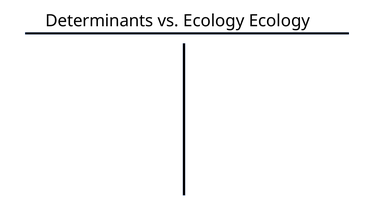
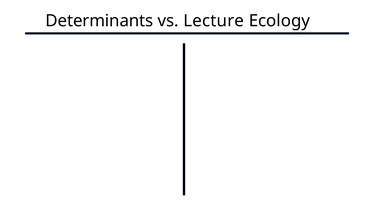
vs Ecology: Ecology -> Lecture (214, 21)
